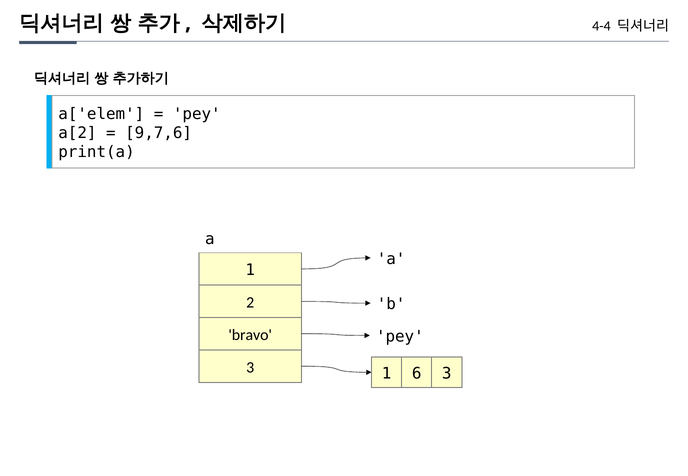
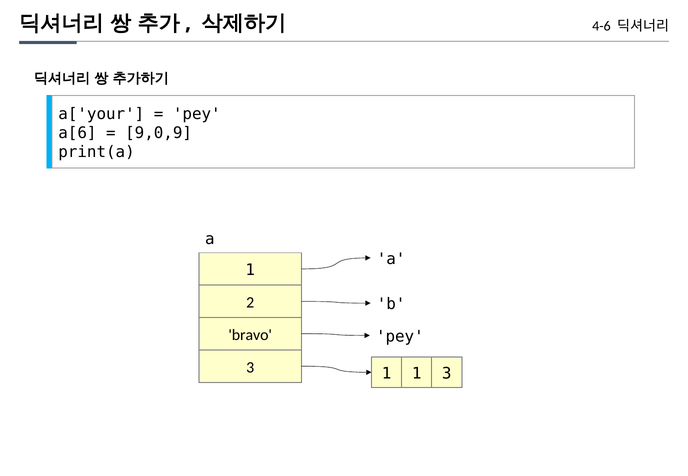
4-4: 4-4 -> 4-6 (601, 26)
a['elem: a['elem -> a['your (101, 114)
a[2: a[2 -> a[6 (77, 133)
9,7,6: 9,7,6 -> 9,0,9 (159, 133)
1 6: 6 -> 1 (417, 374)
